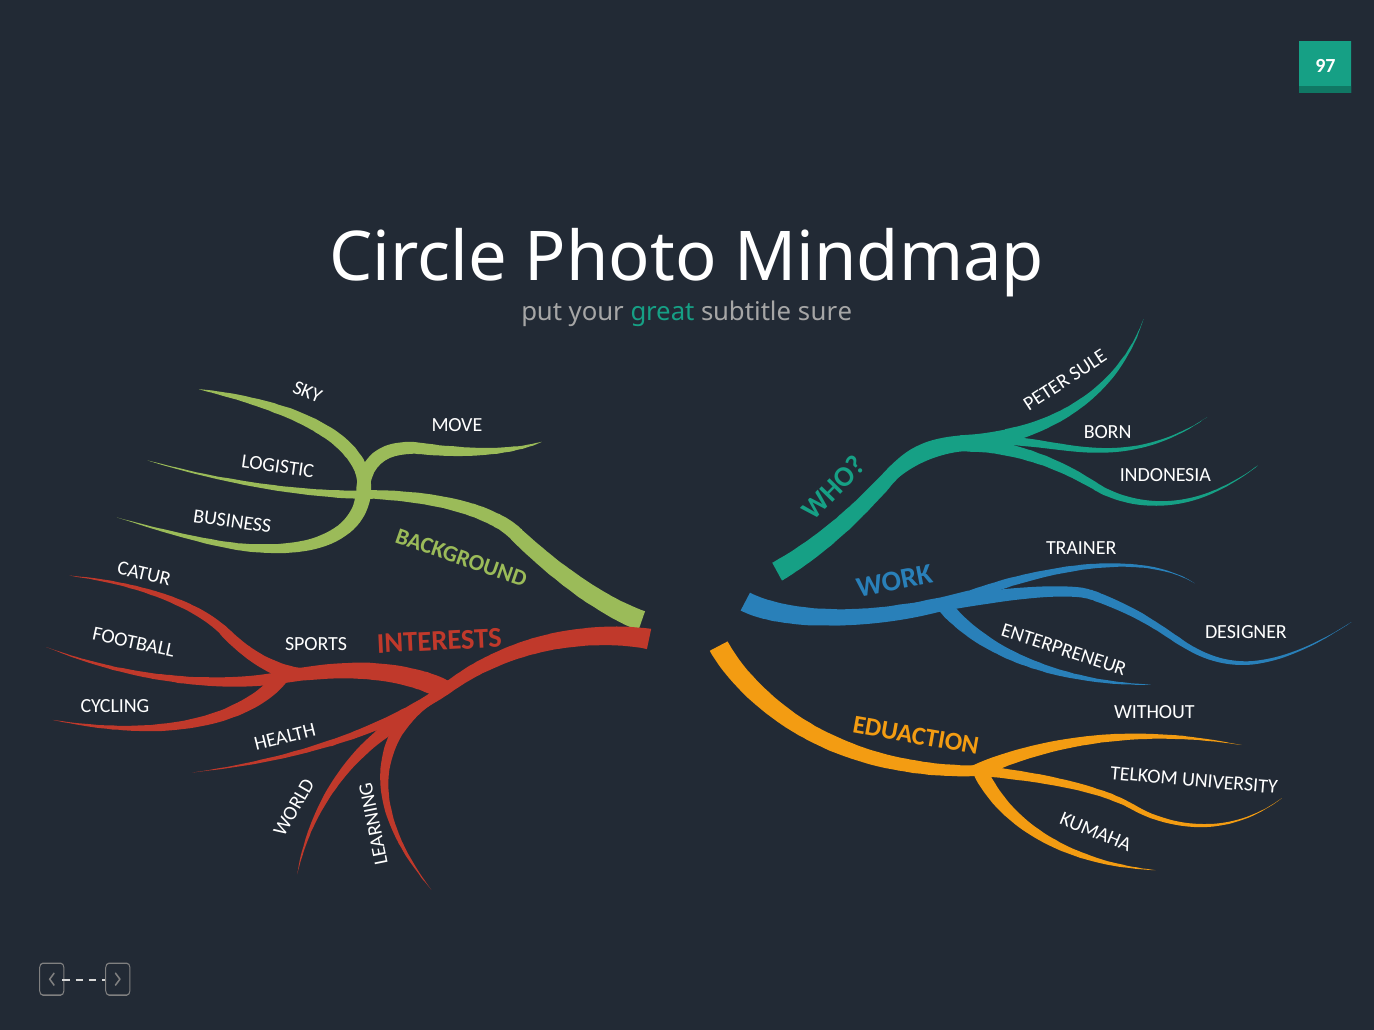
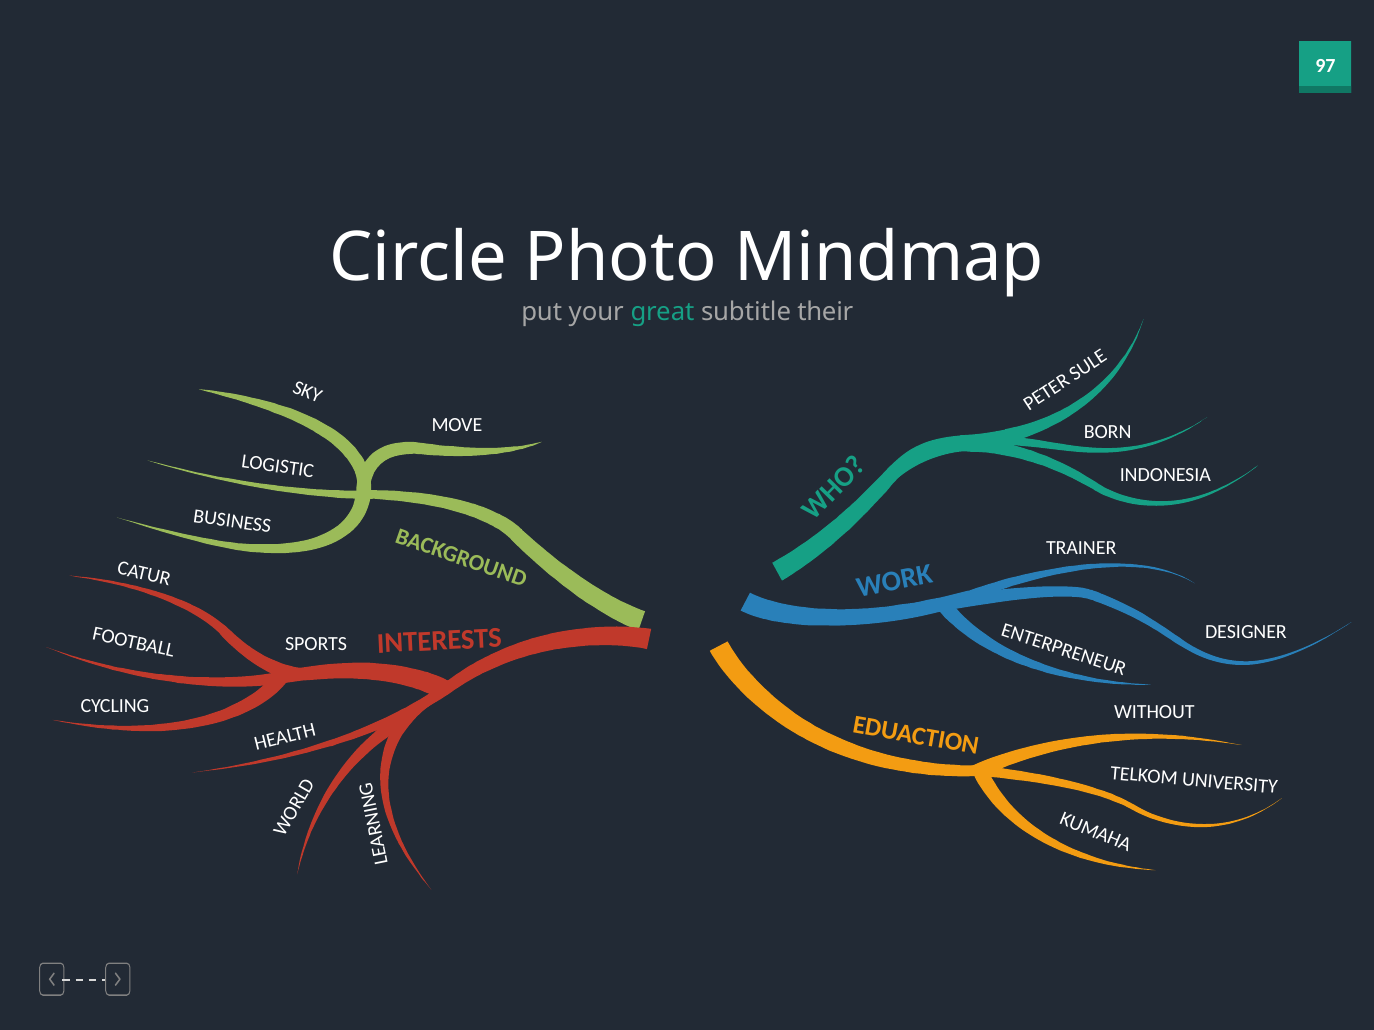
sure: sure -> their (825, 313)
